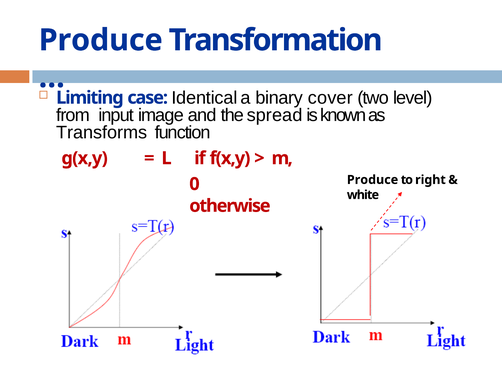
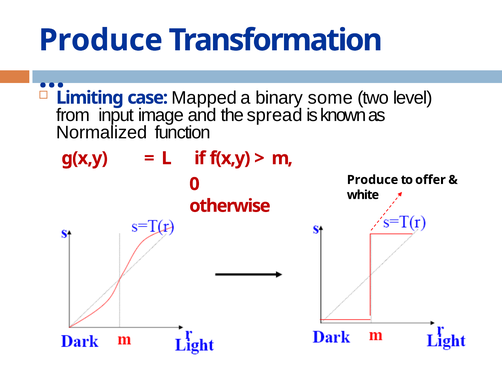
Identical: Identical -> Mapped (204, 98)
cover: cover -> some (330, 98)
Transforms: Transforms -> Normalized (102, 132)
right: right -> offer (430, 180)
